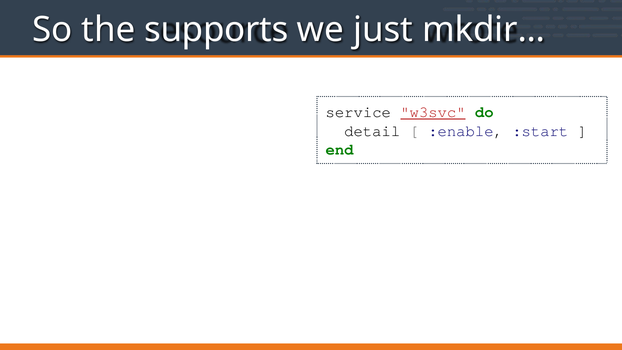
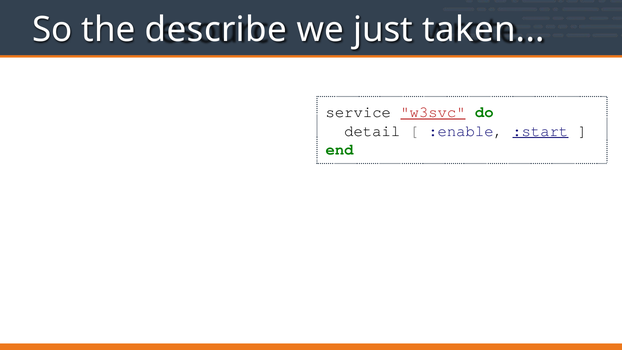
supports: supports -> describe (216, 30)
mkdir: mkdir -> taken (483, 30)
:start underline: none -> present (540, 131)
